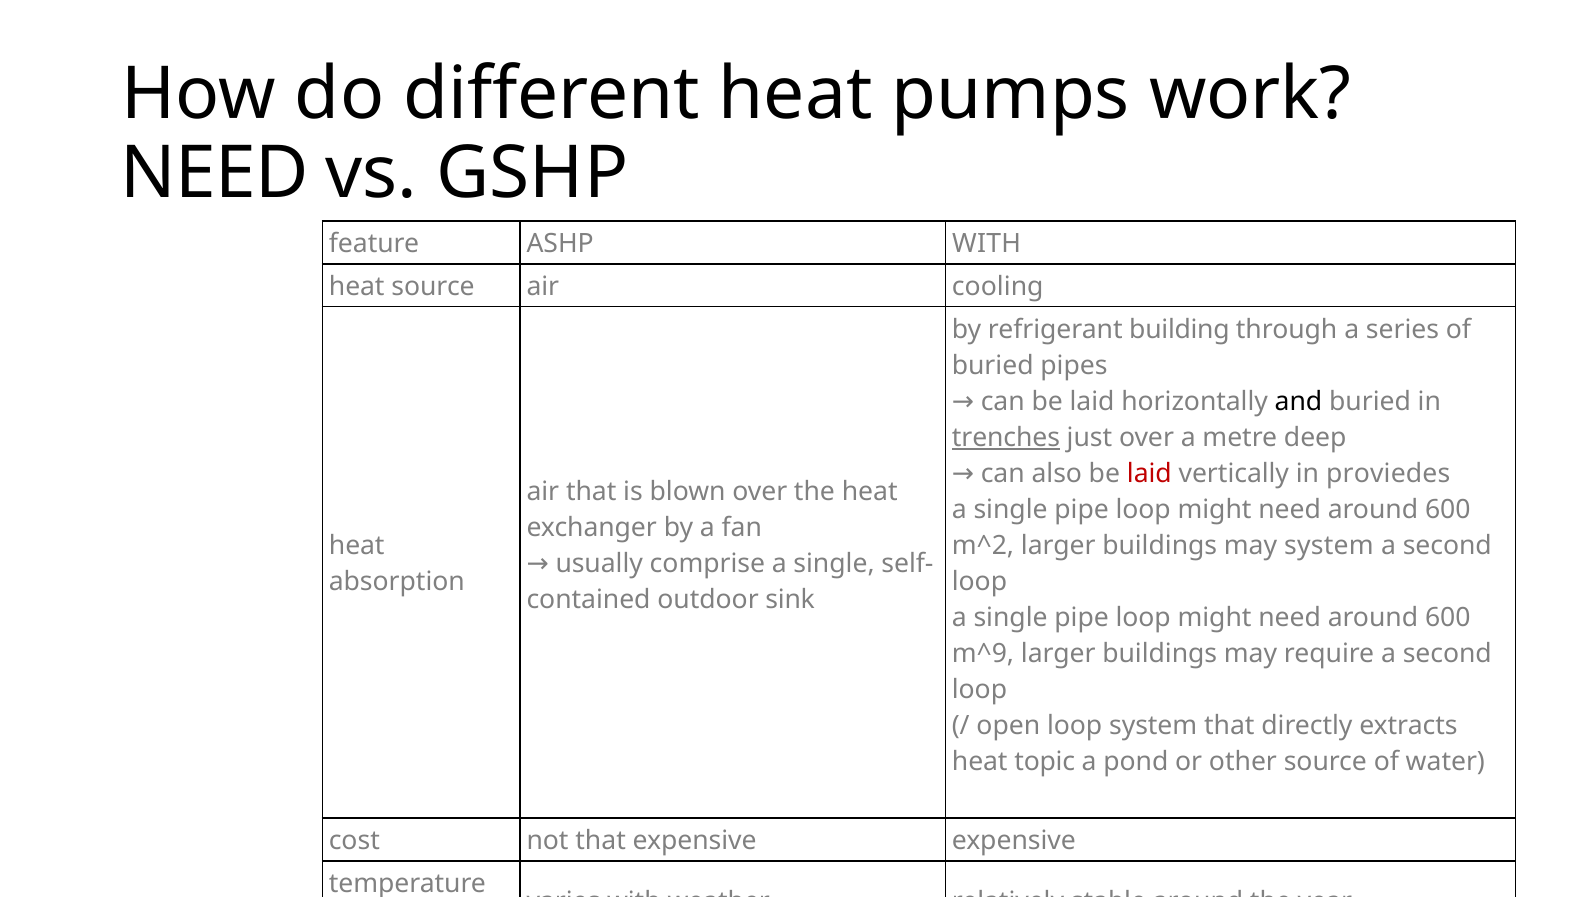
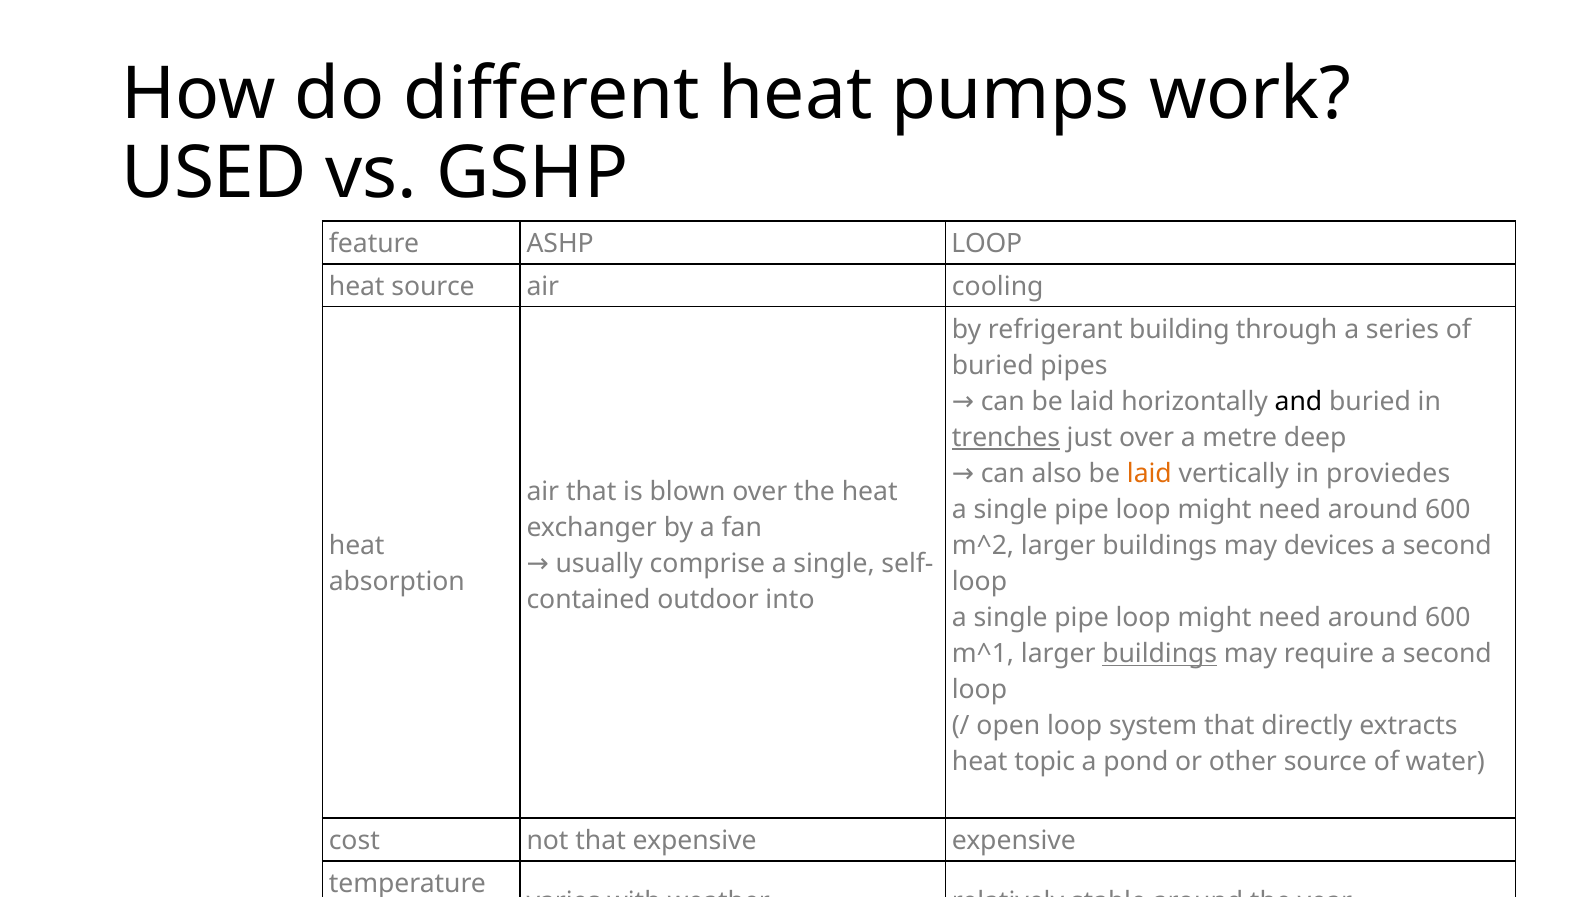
NEED: NEED -> USED (214, 173)
ASHP WITH: WITH -> LOOP (987, 244)
laid colour: red -> orange (1149, 474)
may system: system -> devices (1329, 546)
sink: sink -> into (790, 600)
m^9: m^9 -> m^1 (983, 654)
buildings underline: none -> present (1160, 654)
